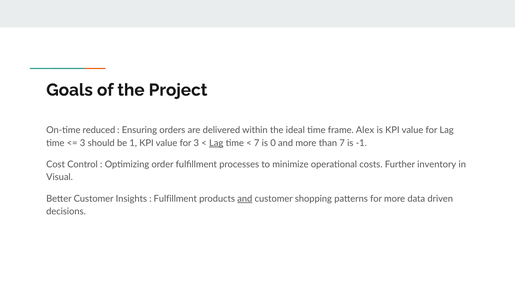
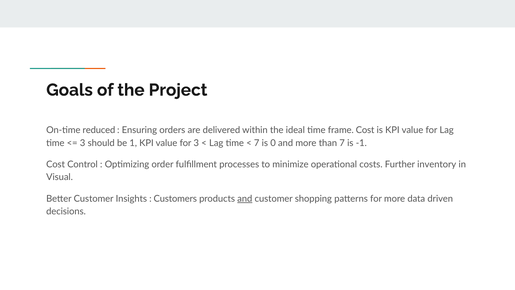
frame Alex: Alex -> Cost (365, 130)
Lag underline: present -> none (216, 143)
Fulfillment: Fulfillment -> Customers (175, 198)
